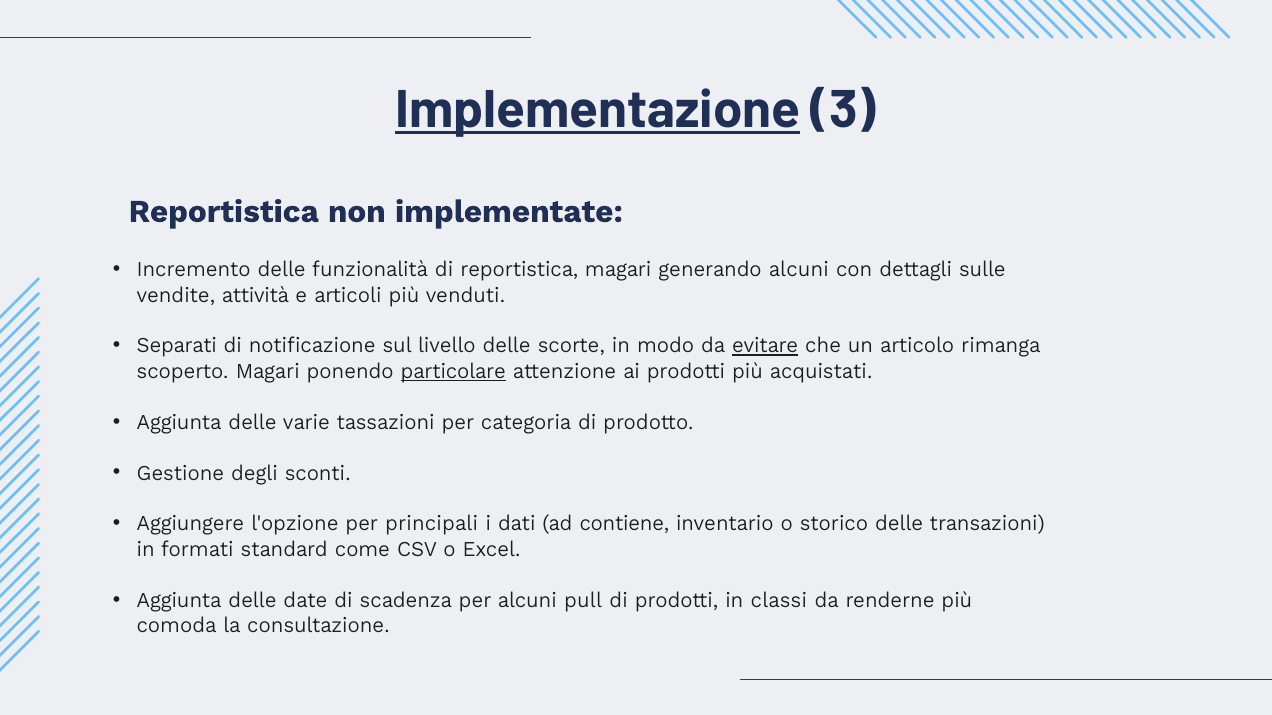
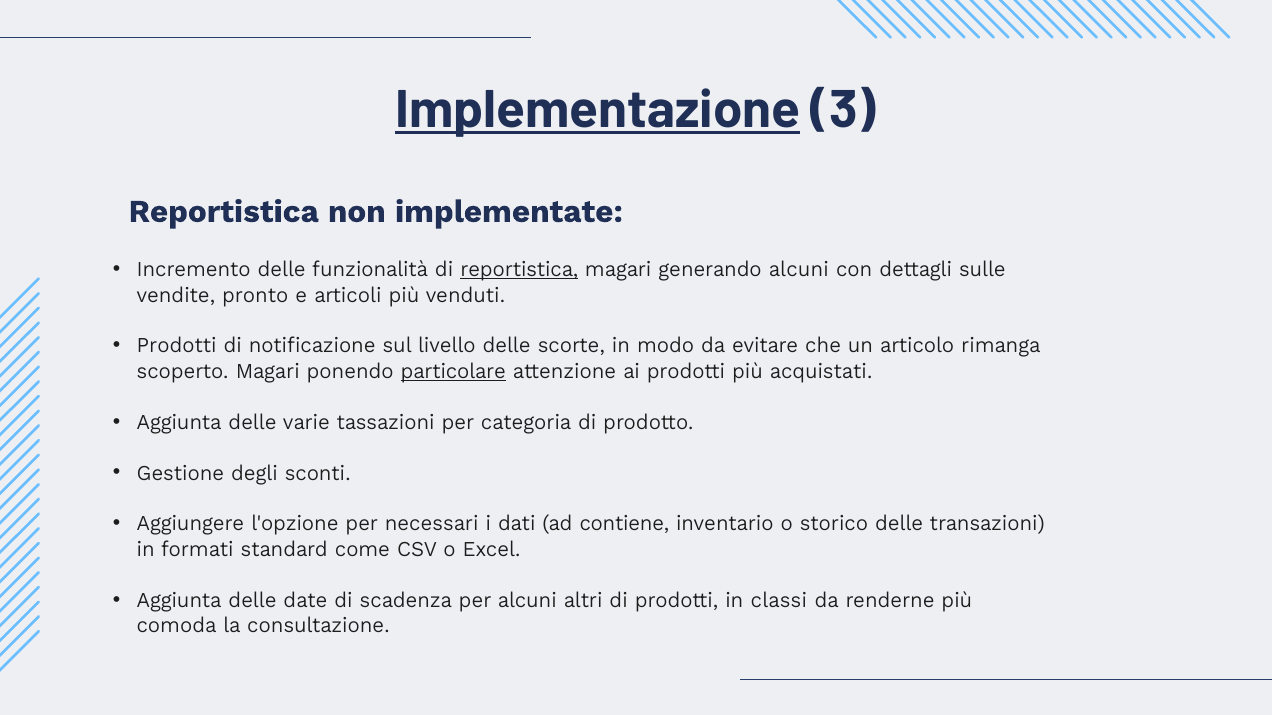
reportistica underline: none -> present (519, 270)
attività: attività -> pronto (255, 295)
Separati: Separati -> Prodotti (177, 346)
evitare underline: present -> none (765, 346)
principali: principali -> necessari (432, 524)
pull: pull -> altri (583, 601)
